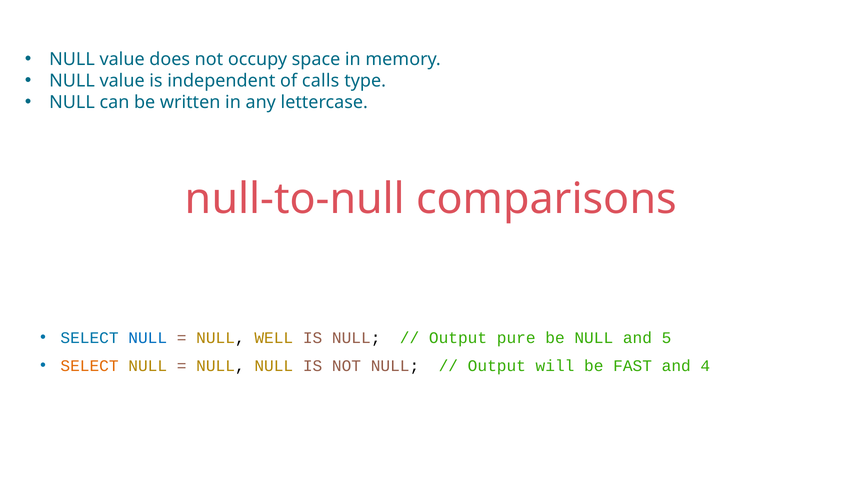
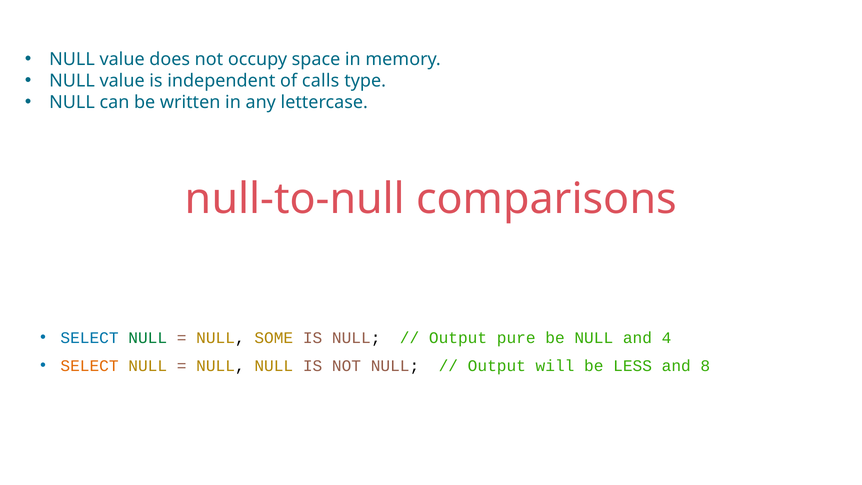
NULL colour: blue -> green (148, 338)
WELL: WELL -> SOME (274, 338)
5: 5 -> 4 (667, 338)
FAST: FAST -> LESS (633, 366)
4: 4 -> 8 (705, 366)
